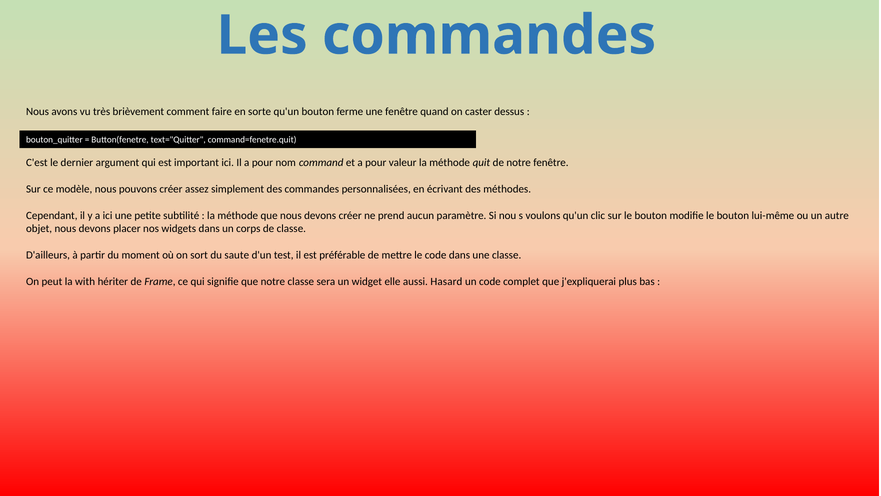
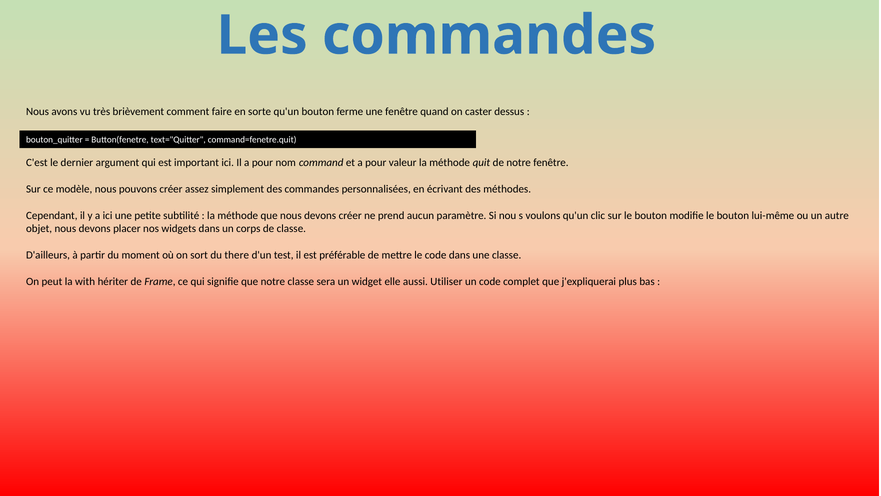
saute: saute -> there (237, 255)
Hasard: Hasard -> Utiliser (446, 281)
